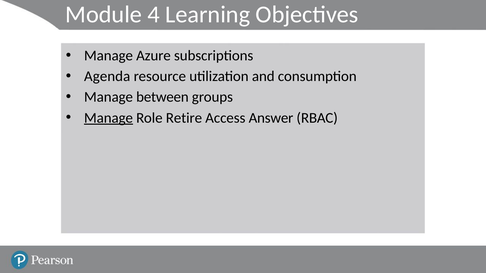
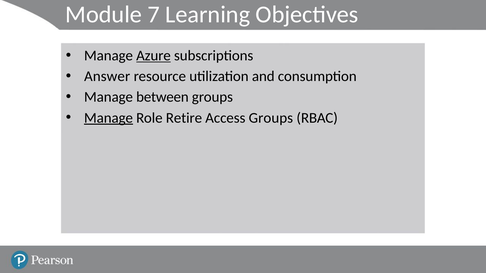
4: 4 -> 7 (154, 14)
Azure underline: none -> present (153, 56)
Agenda: Agenda -> Answer (107, 76)
Access Answer: Answer -> Groups (271, 118)
